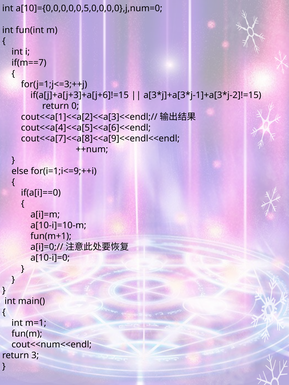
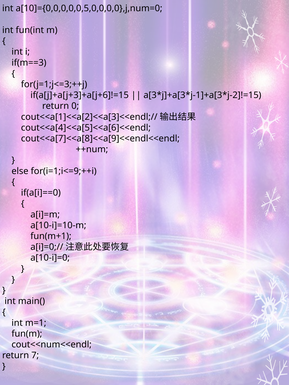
if(m==7: if(m==7 -> if(m==3 (29, 63)
3: 3 -> 7 (35, 356)
